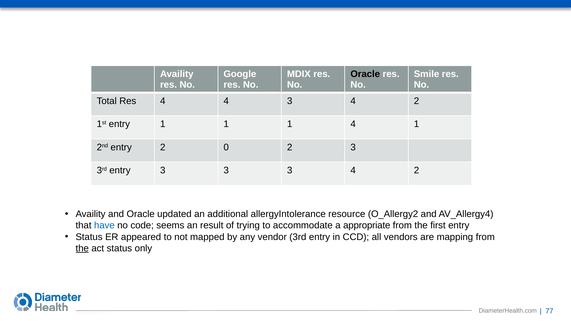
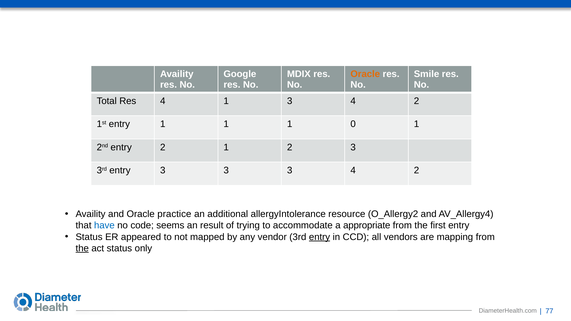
Oracle colour: black -> orange (365, 74)
4 4: 4 -> 1 (226, 101)
1 4: 4 -> 0 (353, 124)
2 0: 0 -> 1 (226, 147)
updated: updated -> practice (174, 214)
entry underline: none -> present (320, 237)
